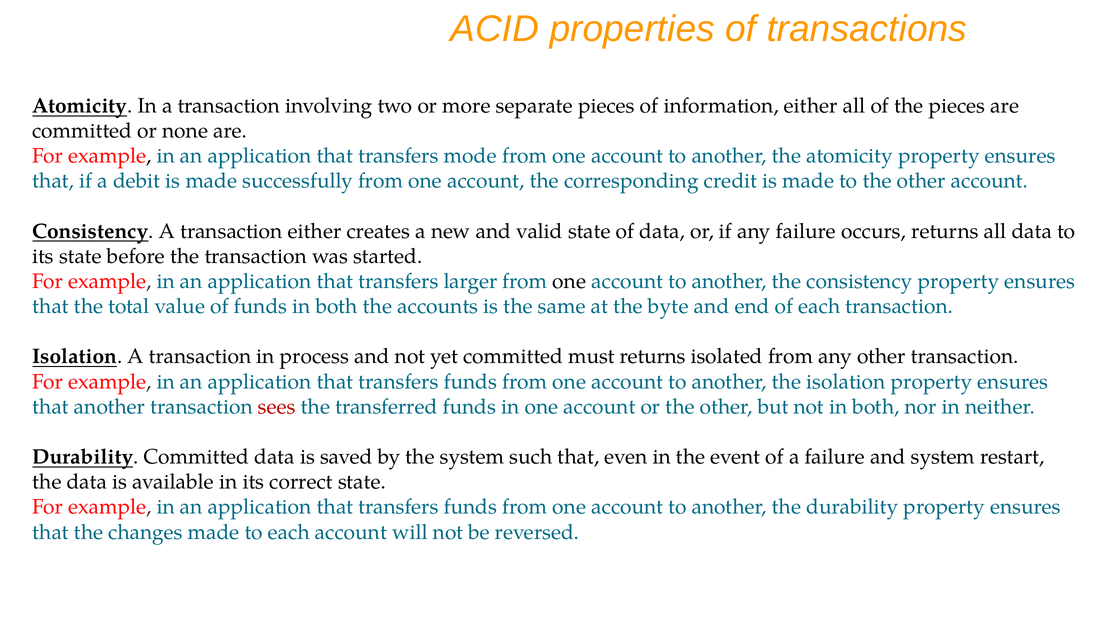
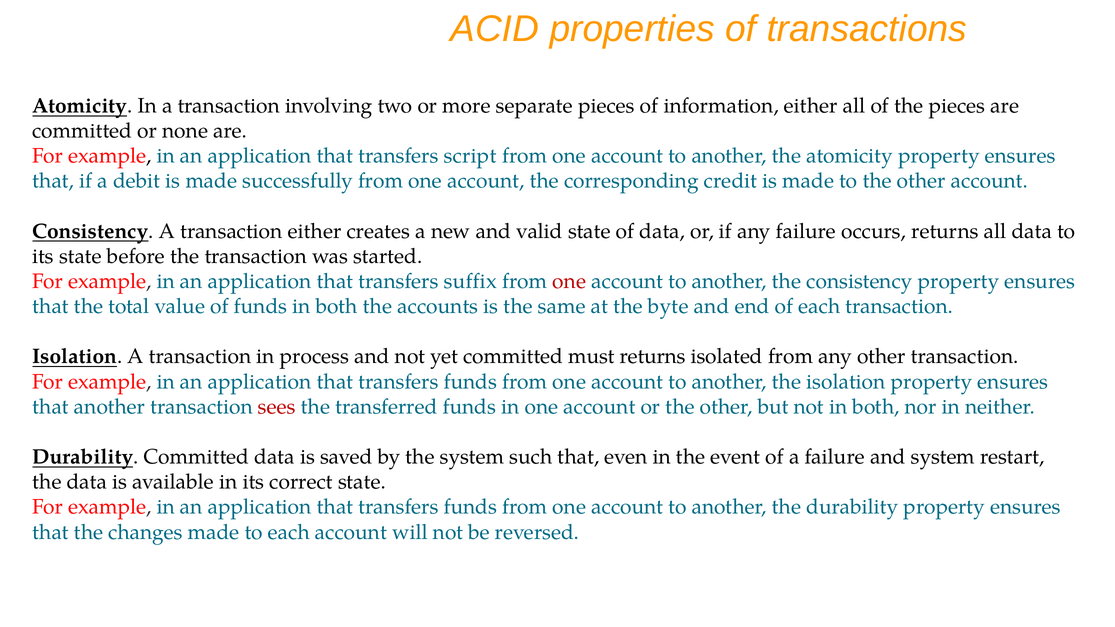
mode: mode -> script (470, 156)
larger: larger -> suffix (470, 281)
one colour: black -> red (569, 281)
